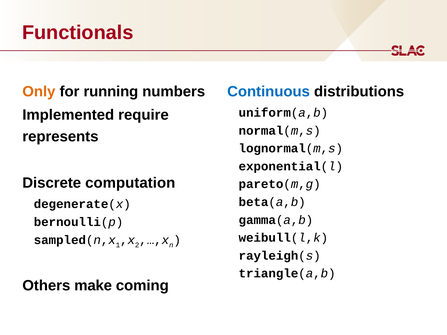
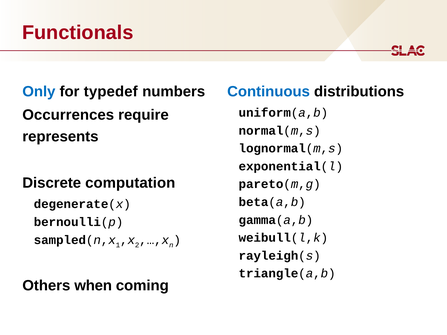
Only colour: orange -> blue (39, 92)
running: running -> typedef (111, 92)
Implemented: Implemented -> Occurrences (68, 115)
make: make -> when (93, 286)
